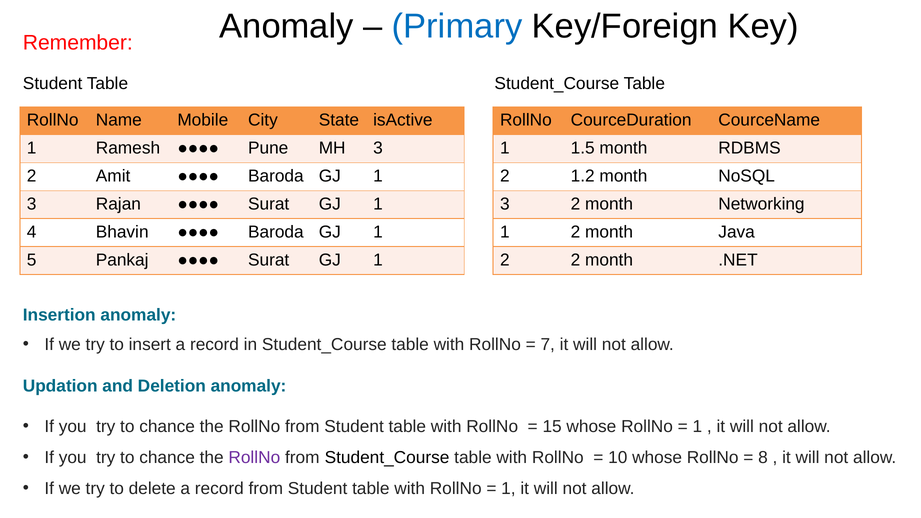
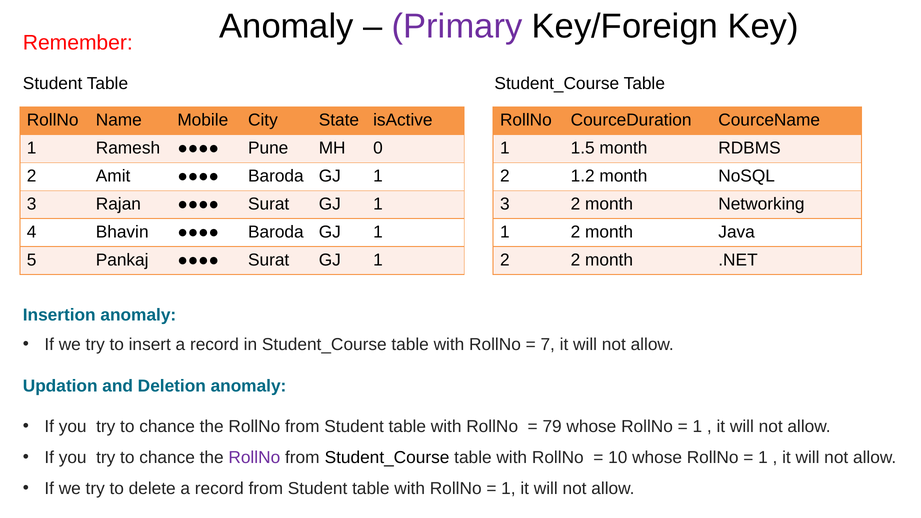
Primary colour: blue -> purple (457, 27)
MH 3: 3 -> 0 (378, 148)
15: 15 -> 79 (552, 427)
8: 8 -> 1 (763, 458)
